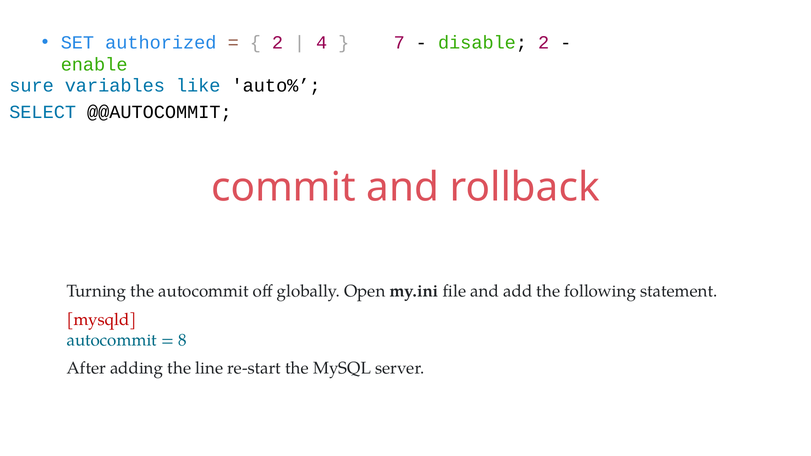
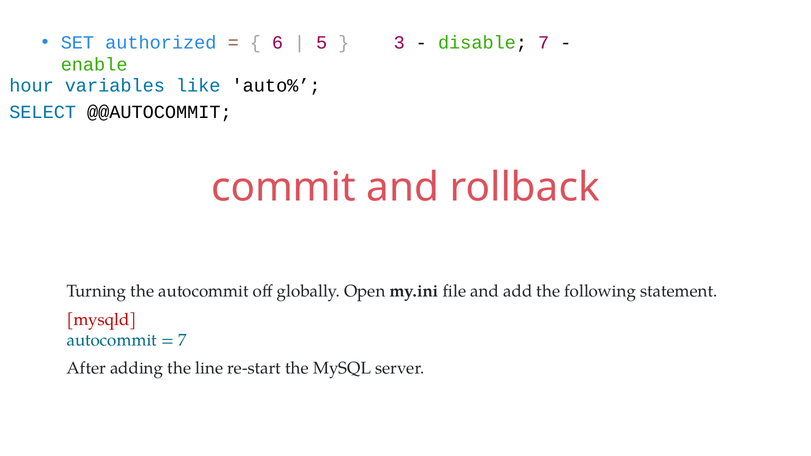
2: 2 -> 6 (277, 43)
4: 4 -> 5 (322, 43)
7: 7 -> 3 (399, 43)
disable 2: 2 -> 7 (544, 43)
sure: sure -> hour (32, 86)
8: 8 -> 7 (182, 340)
